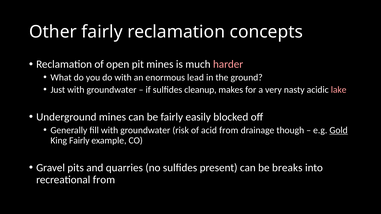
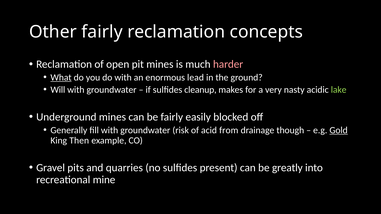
What underline: none -> present (61, 78)
Just: Just -> Will (58, 90)
lake colour: pink -> light green (339, 90)
King Fairly: Fairly -> Then (79, 141)
breaks: breaks -> greatly (287, 168)
recreational from: from -> mine (104, 180)
